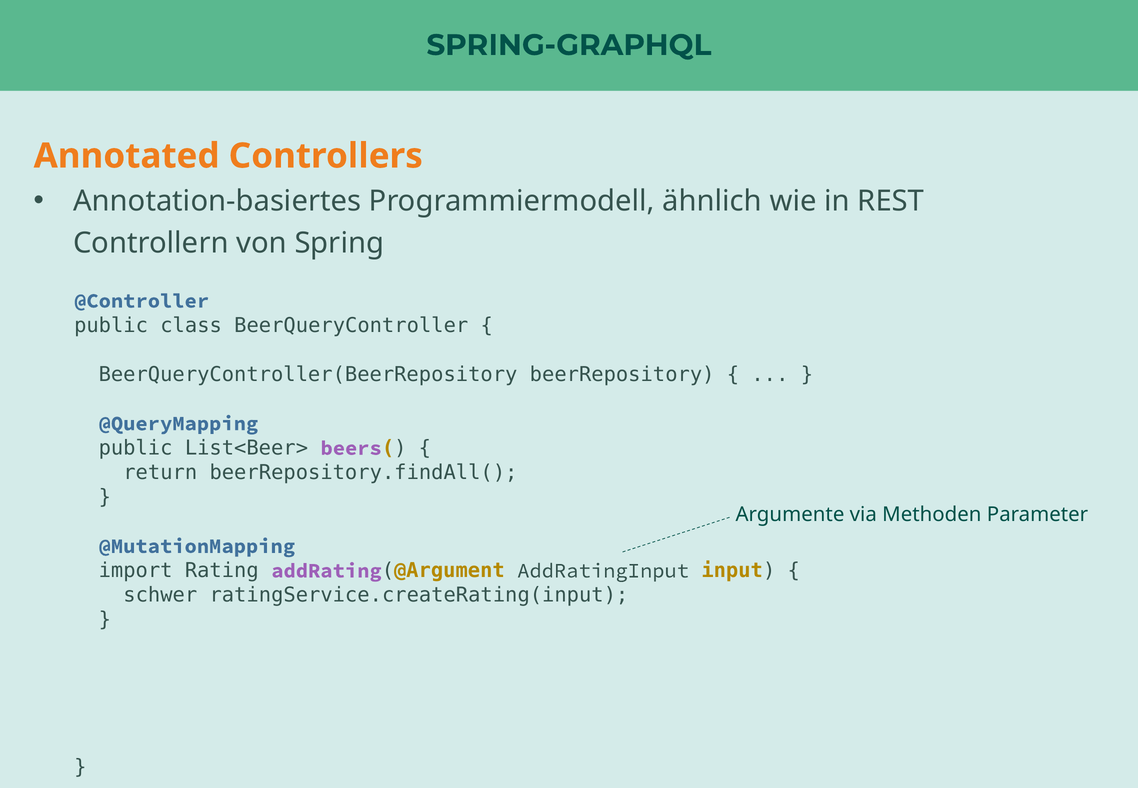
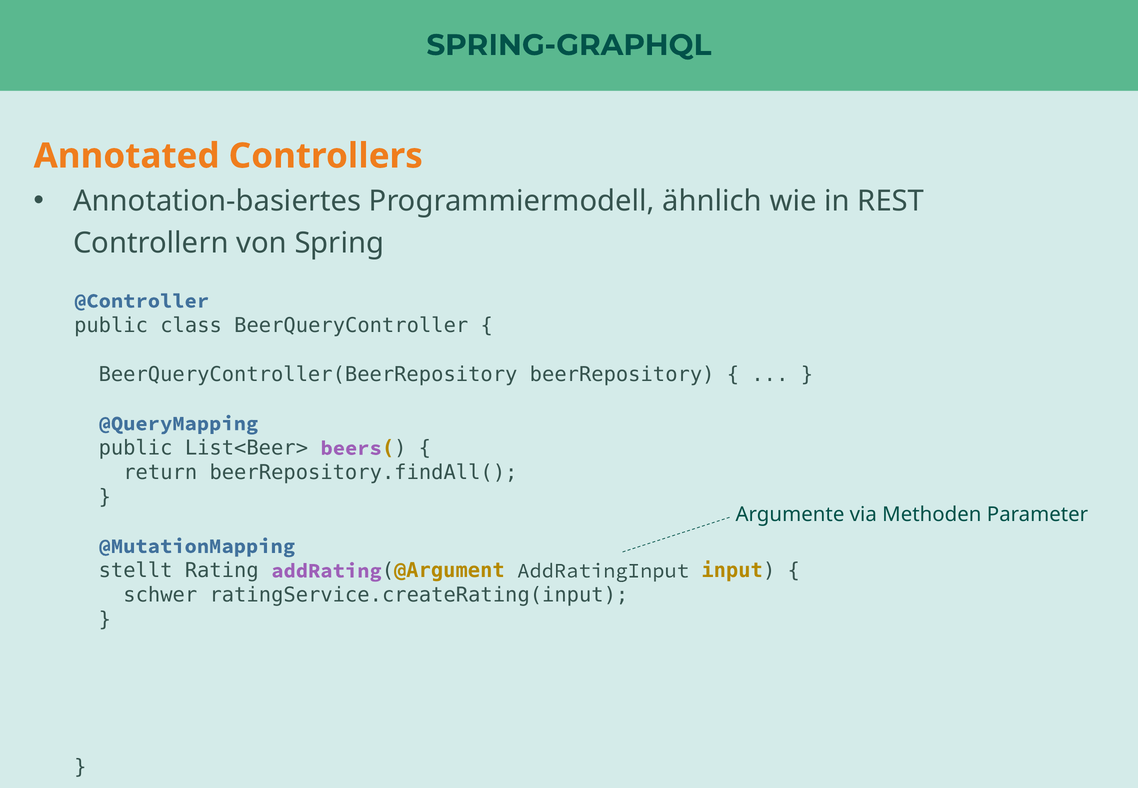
import: import -> stellt (136, 571)
